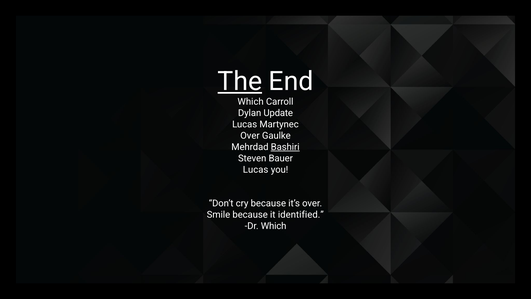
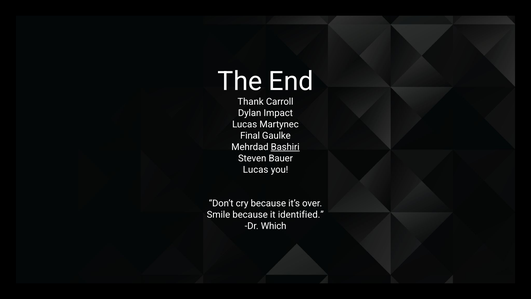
The underline: present -> none (240, 81)
Which: Which -> Thank (251, 102)
Update: Update -> Impact (278, 113)
Over: Over -> Final (250, 136)
